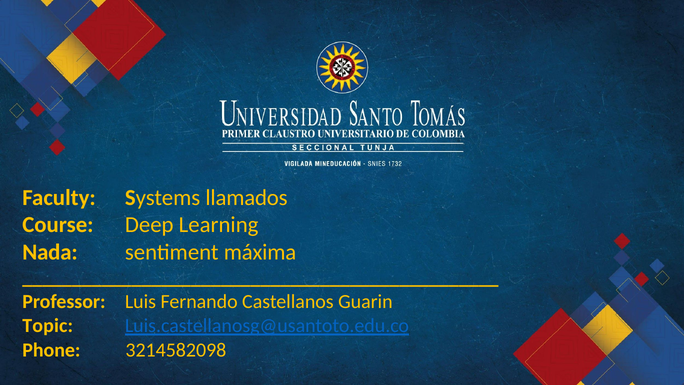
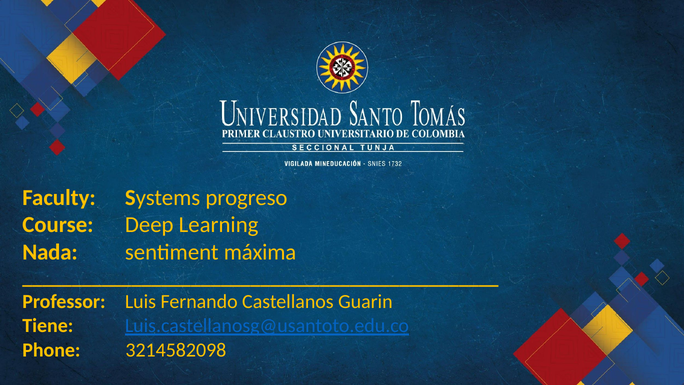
llamados: llamados -> progreso (246, 197)
Topic: Topic -> Tiene (48, 325)
